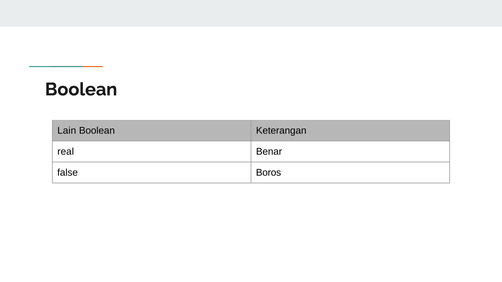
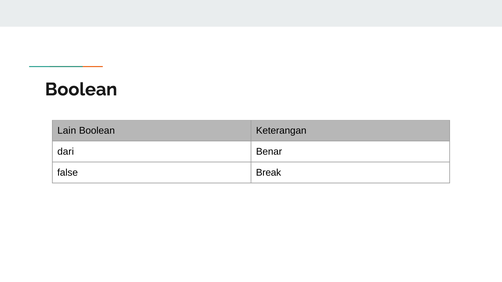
real: real -> dari (66, 152)
Boros: Boros -> Break (269, 173)
